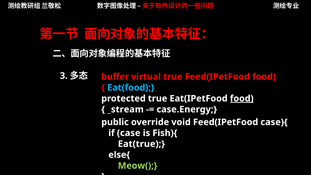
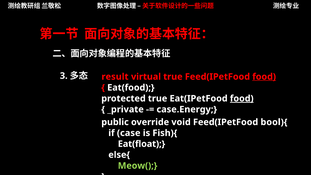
buffer: buffer -> result (115, 77)
food underline: none -> present (264, 77)
Eat(food colour: light blue -> white (131, 88)
_stream: _stream -> _private (125, 109)
case){: case){ -> bool){ (274, 122)
Eat(true: Eat(true -> Eat(float (141, 144)
